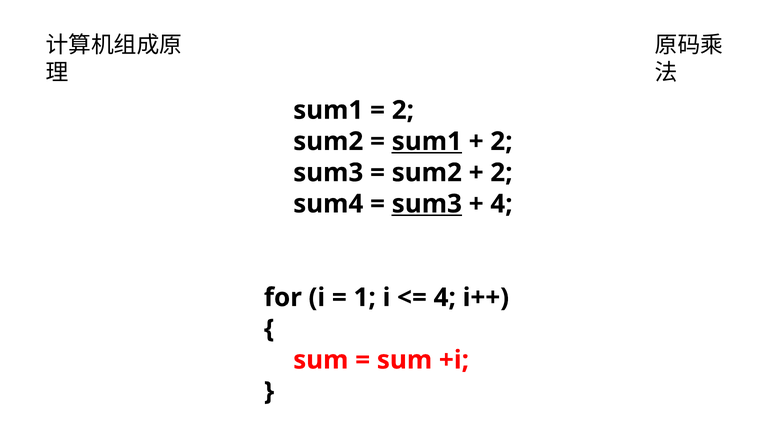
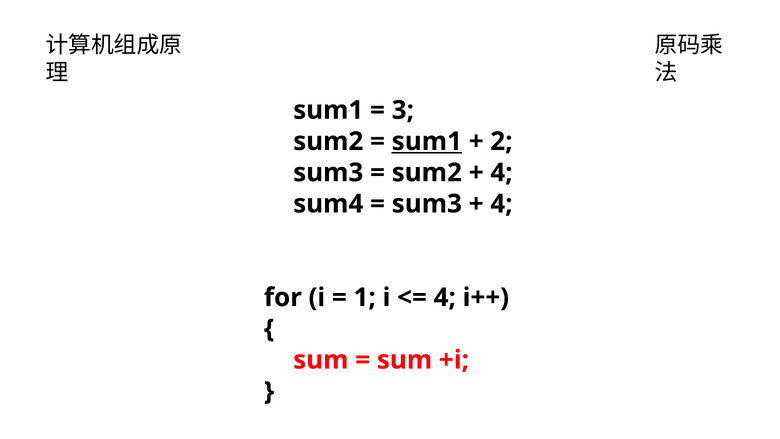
2: 2 -> 3 (403, 110)
2: 2 -> 4 (501, 173)
sum3 underline: present -> none (427, 204)
